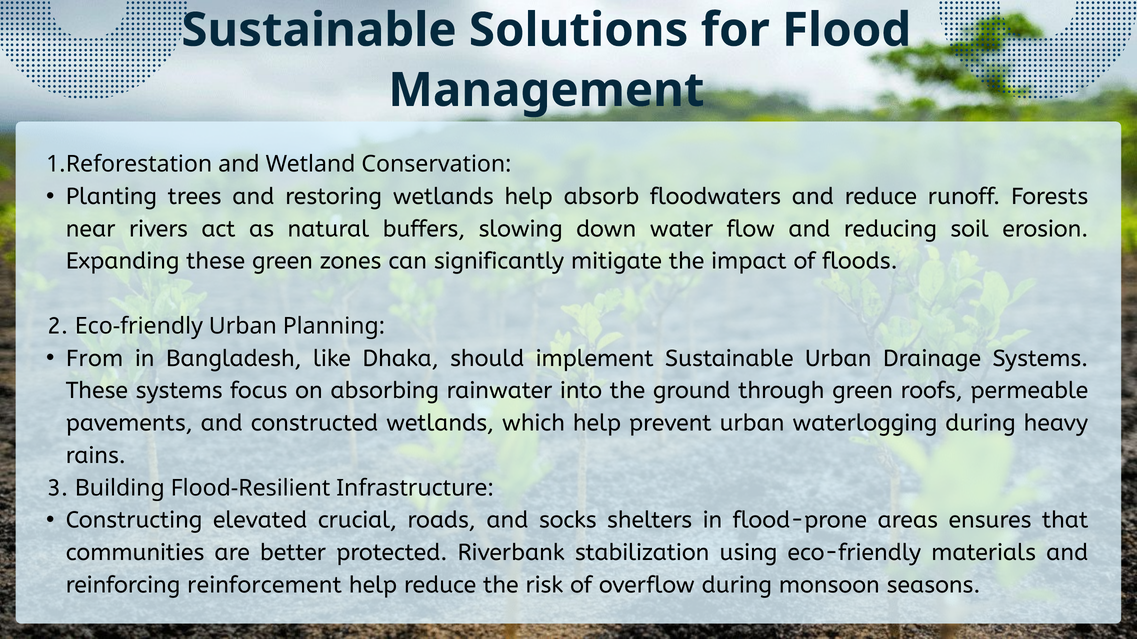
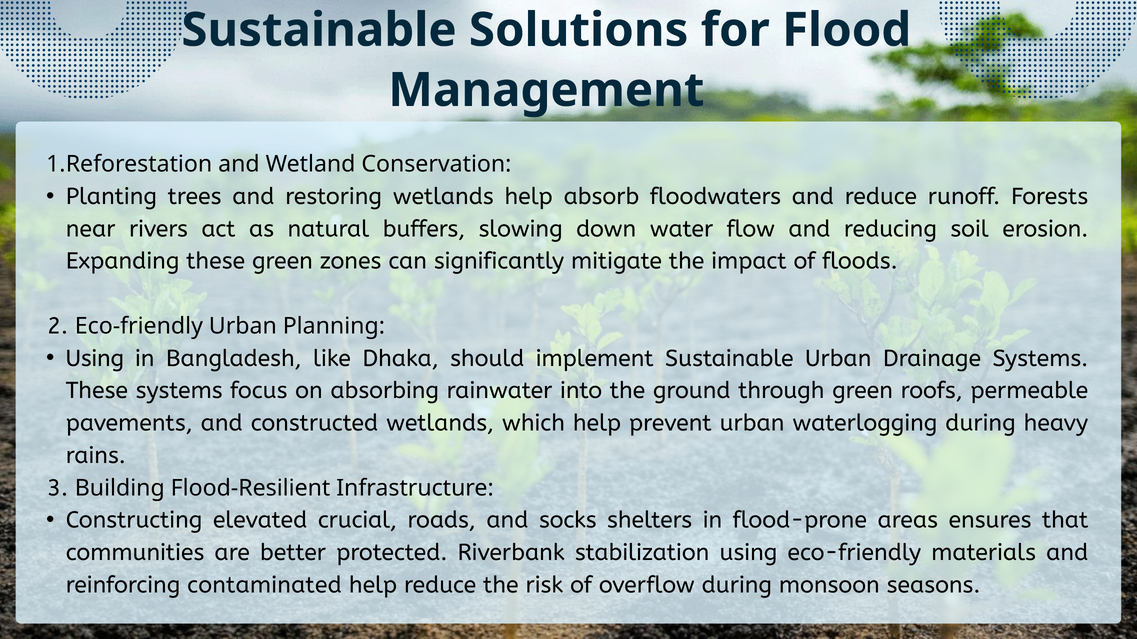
From: From -> Using (95, 359)
reinforcement: reinforcement -> contaminated (265, 585)
